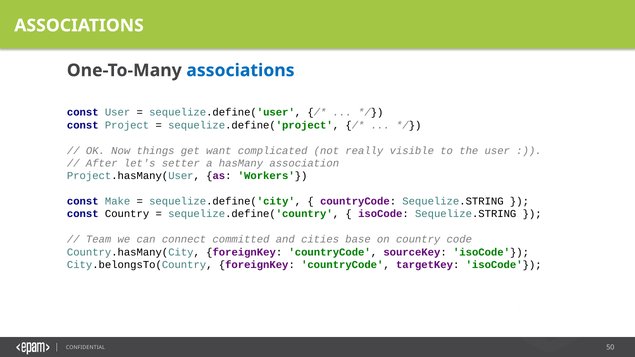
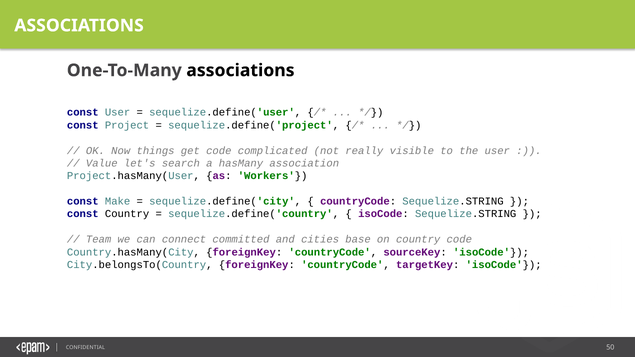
associations colour: blue -> black (240, 70)
get want: want -> code (219, 151)
After: After -> Value (102, 163)
setter: setter -> search (181, 163)
